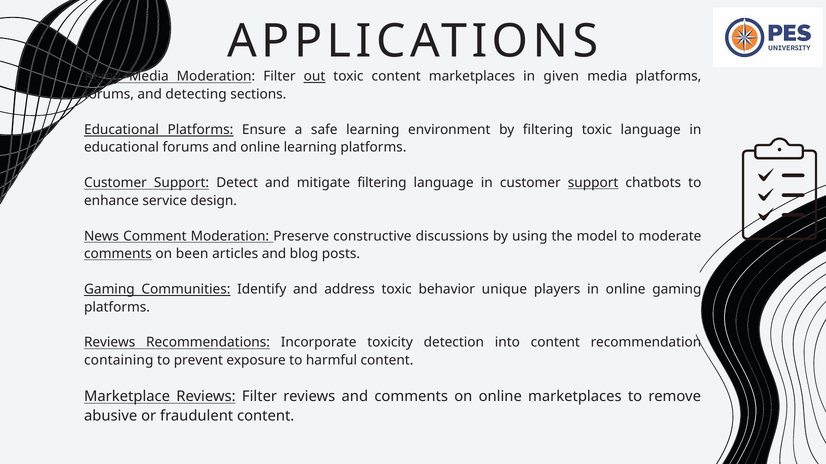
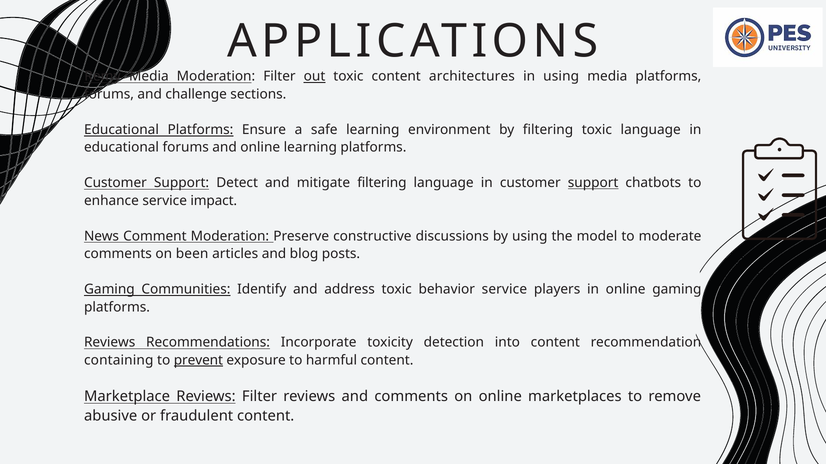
content marketplaces: marketplaces -> architectures (472, 77)
in given: given -> using (561, 77)
detecting: detecting -> challenge (196, 94)
design: design -> impact (214, 201)
comments underline: present -> none (118, 254)
behavior unique: unique -> service (504, 290)
prevent underline: none -> present (198, 361)
